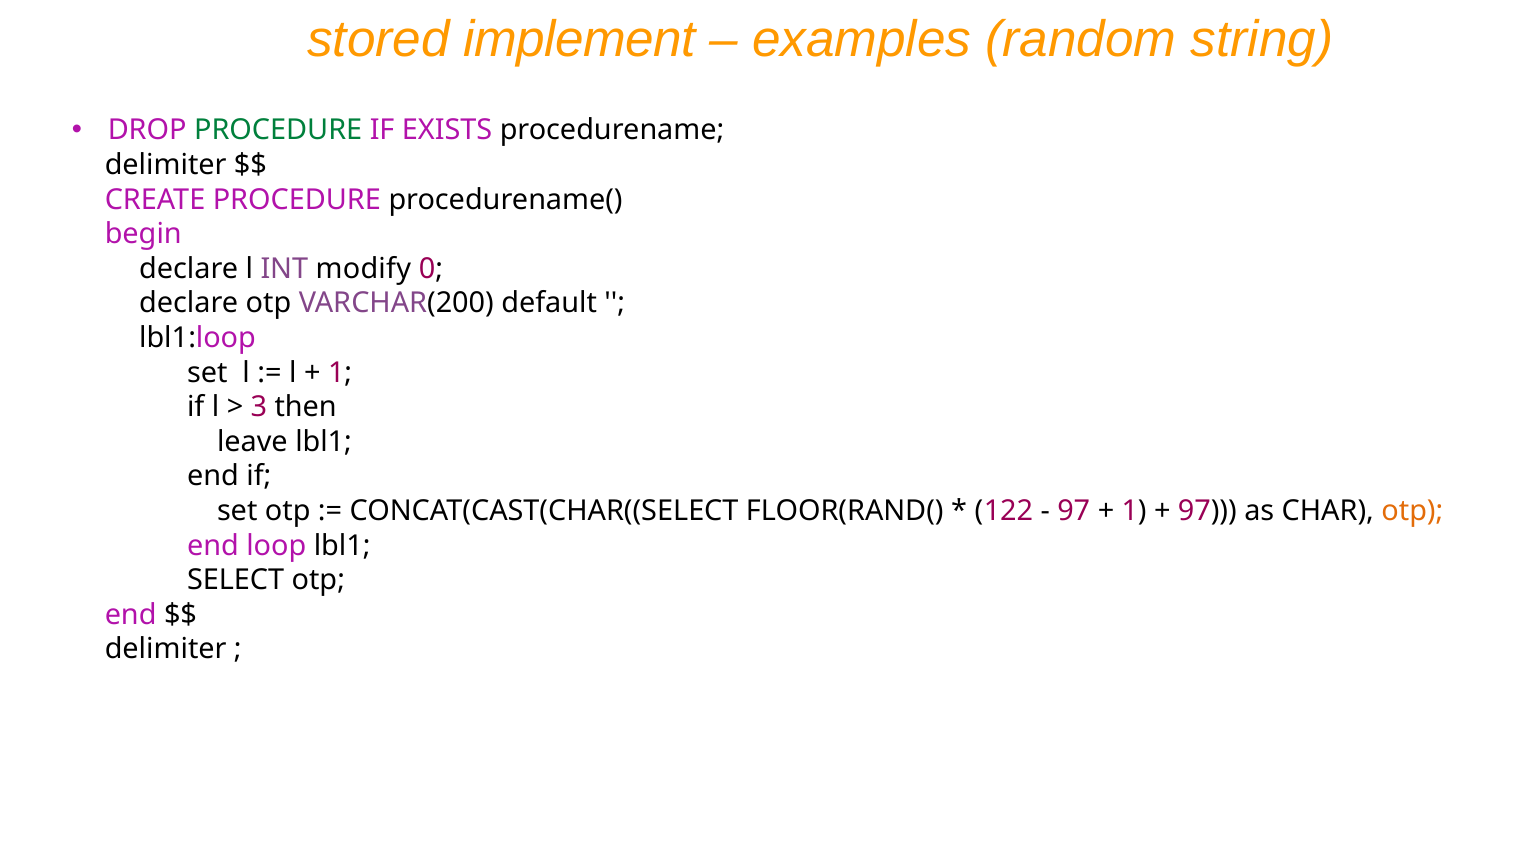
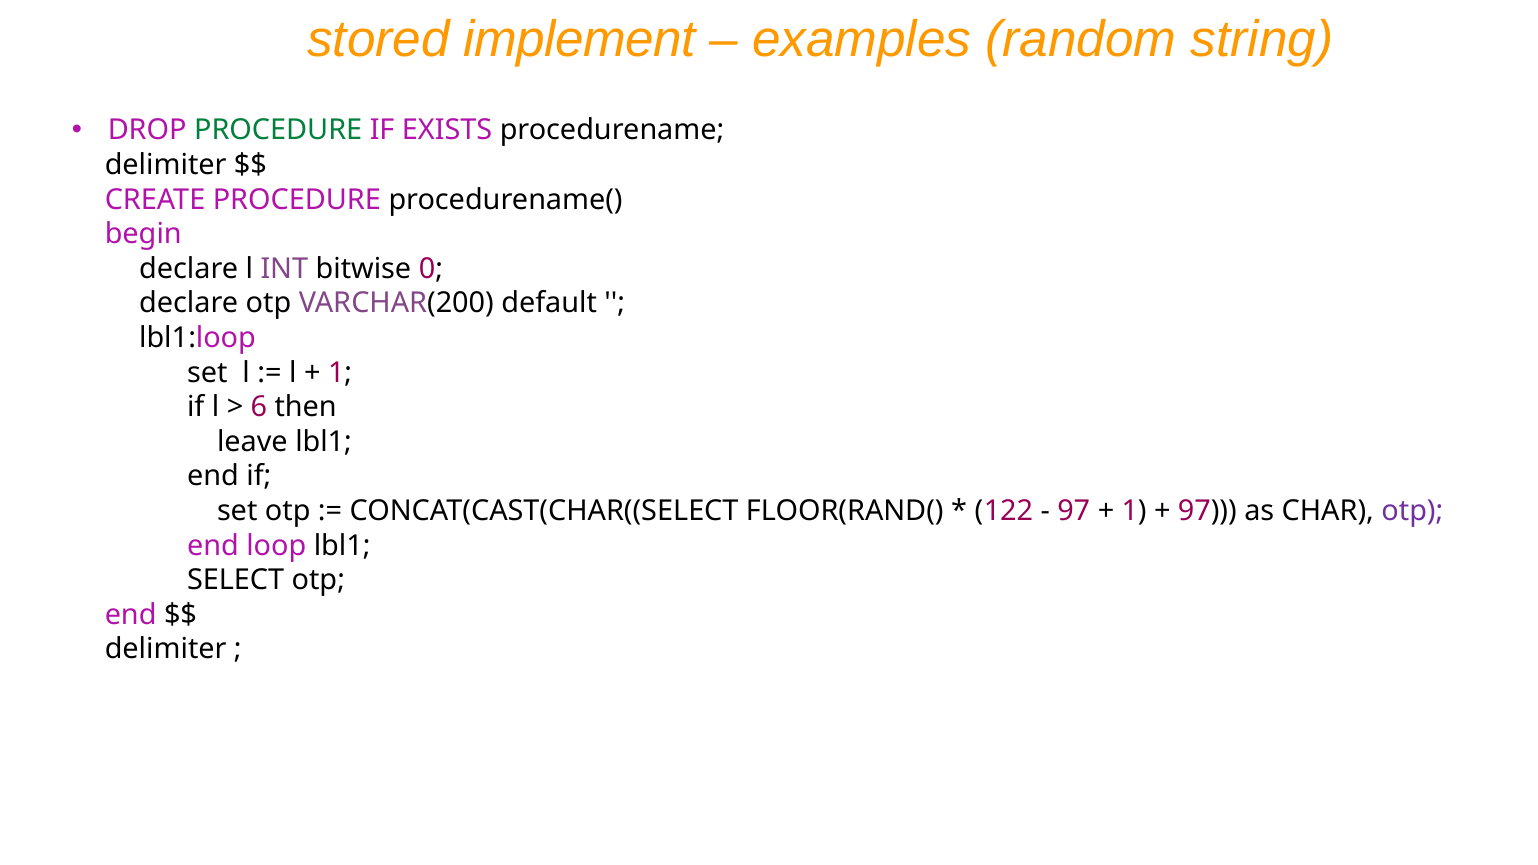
modify: modify -> bitwise (363, 269)
3: 3 -> 6 (259, 407)
otp colour: orange -> purple (1412, 511)
